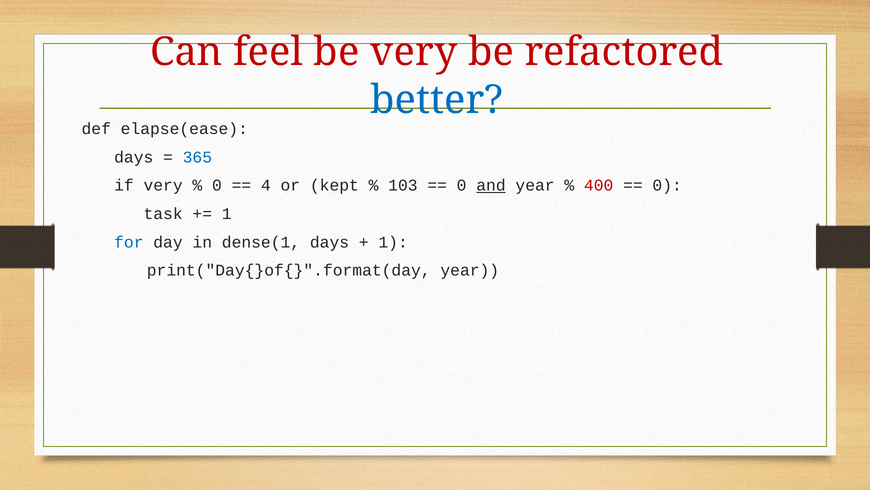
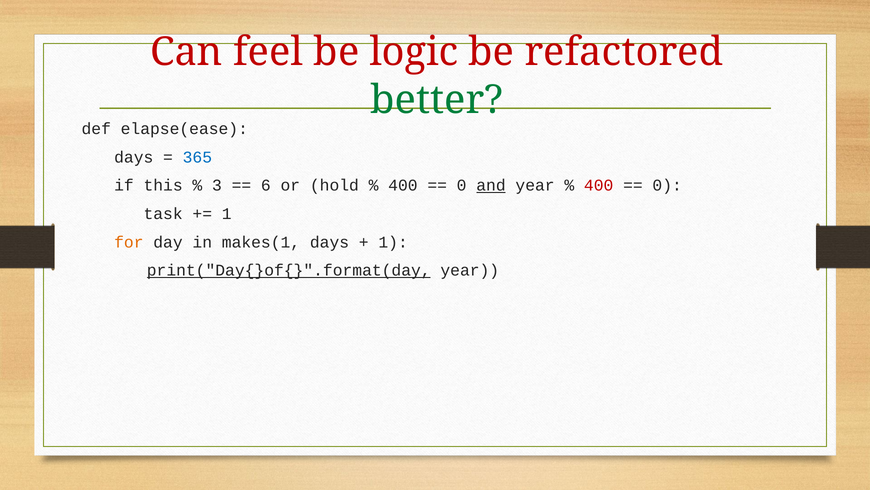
be very: very -> logic (414, 52)
better colour: blue -> green (437, 100)
if very: very -> this (163, 185)
0: 0 -> 3 (217, 185)
4: 4 -> 6 (266, 185)
kept: kept -> hold (334, 185)
103: 103 -> 400 (403, 185)
for colour: blue -> orange (129, 242)
dense(1: dense(1 -> makes(1 (261, 242)
print("Day{}of{}".format(day underline: none -> present (289, 270)
